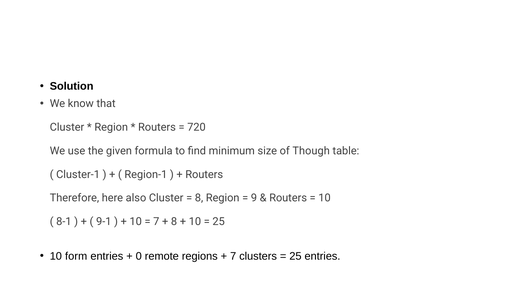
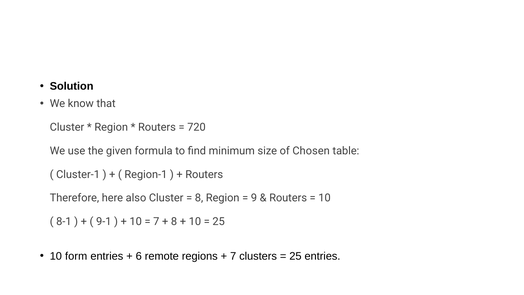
Though: Though -> Chosen (311, 151)
0: 0 -> 6 (139, 256)
